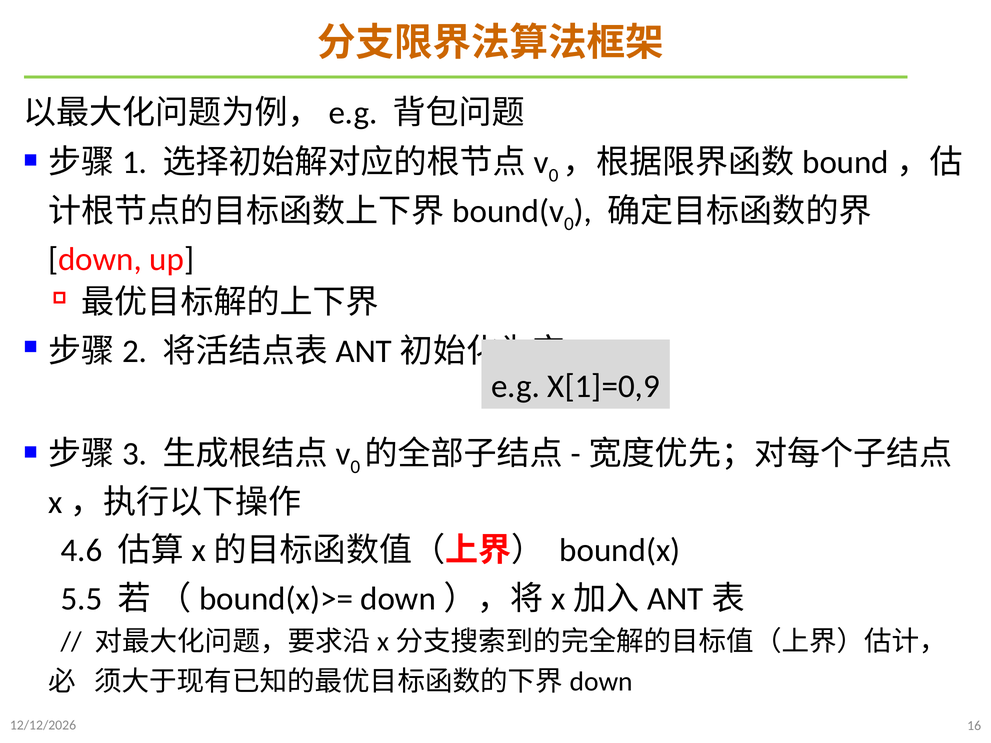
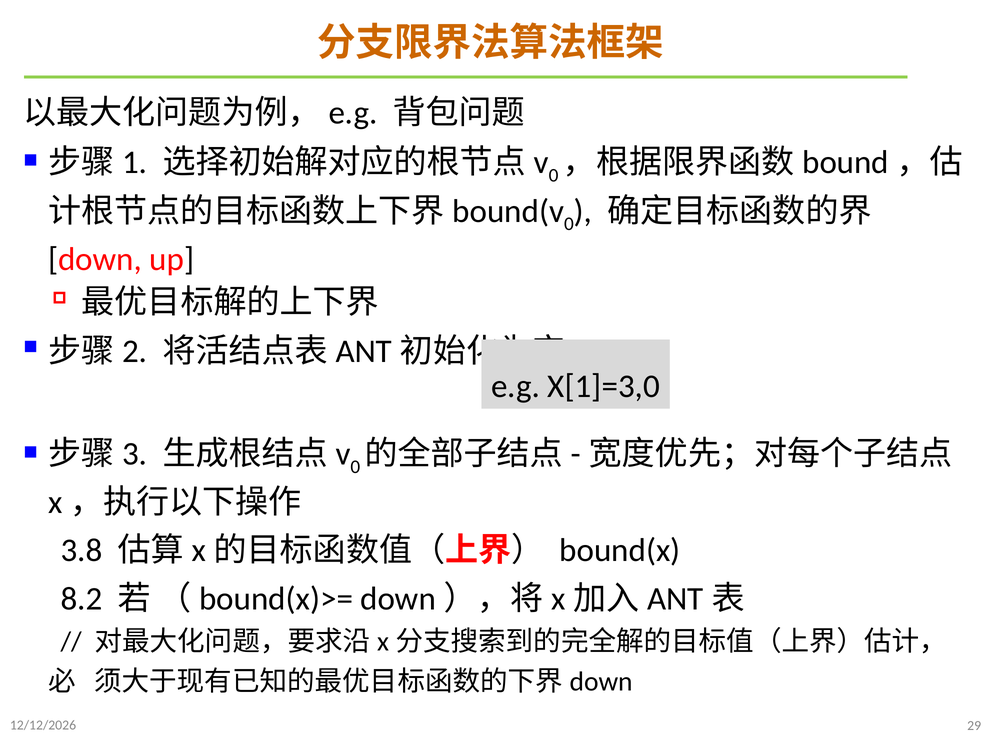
X[1]=0,9: X[1]=0,9 -> X[1]=3,0 (604, 387)
4.6: 4.6 -> 3.8 (81, 551)
5.5: 5.5 -> 8.2 (81, 599)
16: 16 -> 29 (974, 726)
